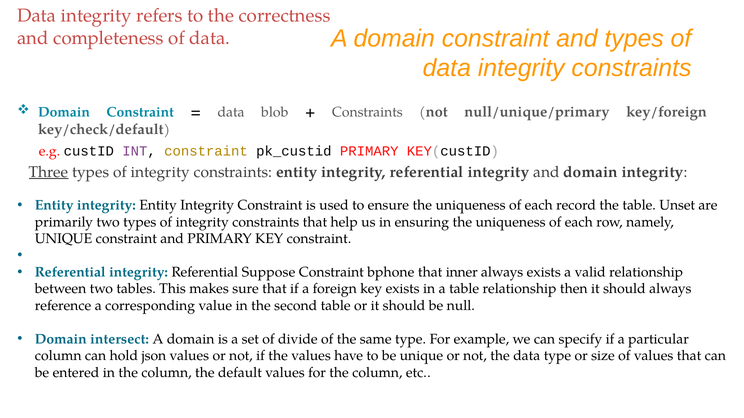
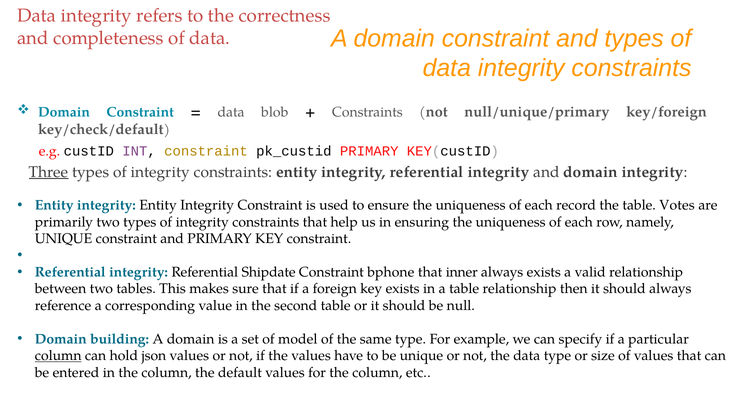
Unset: Unset -> Votes (677, 206)
Suppose: Suppose -> Shipdate (269, 272)
intersect: intersect -> building (120, 339)
divide: divide -> model (298, 339)
column underline: none -> present (58, 356)
